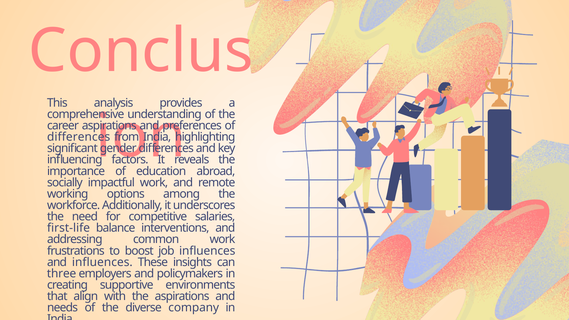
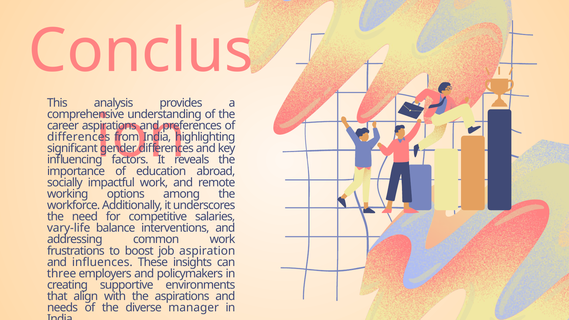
first-life: first-life -> vary-life (69, 228)
job influences: influences -> aspiration (207, 251)
company: company -> manager (194, 308)
